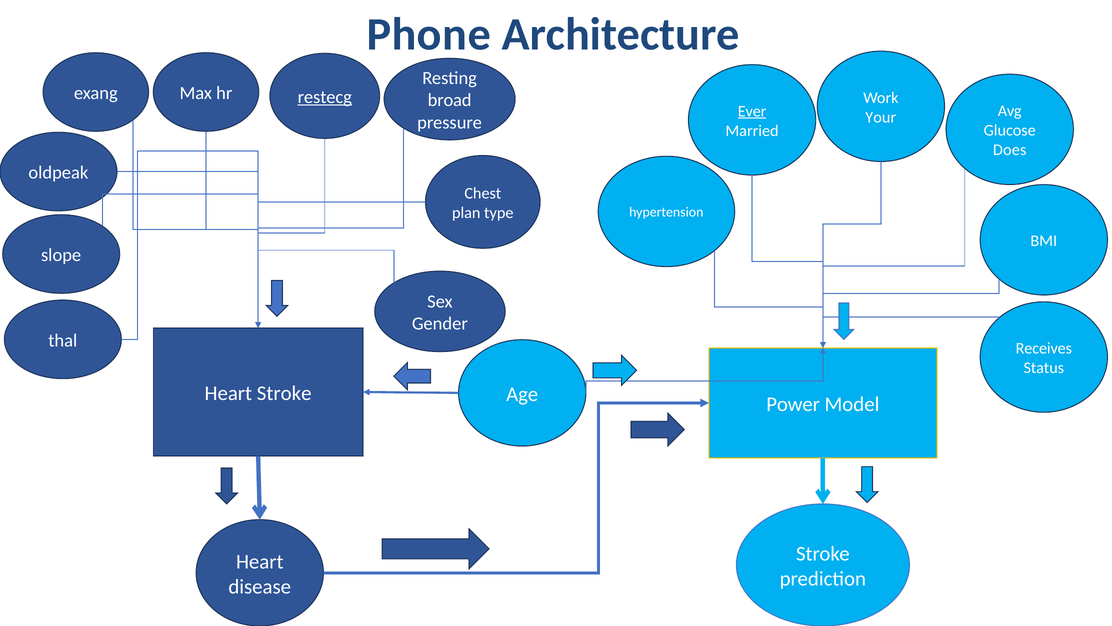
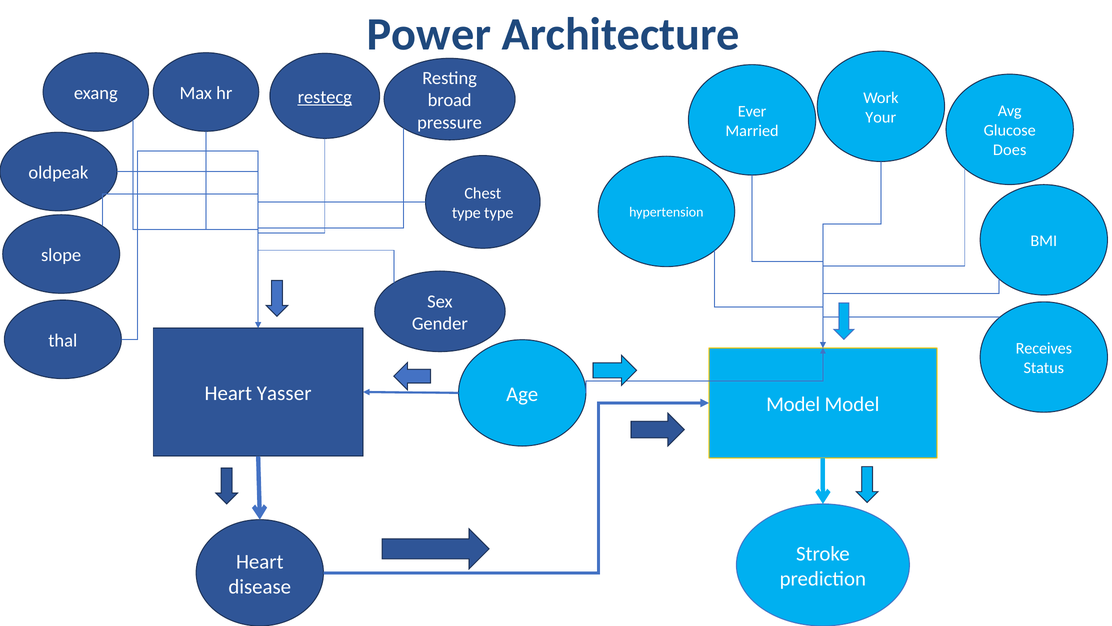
Phone: Phone -> Power (429, 34)
Ever underline: present -> none (752, 111)
plan: plan -> type (466, 213)
Heart Stroke: Stroke -> Yasser (284, 393)
Power: Power -> Model (793, 404)
